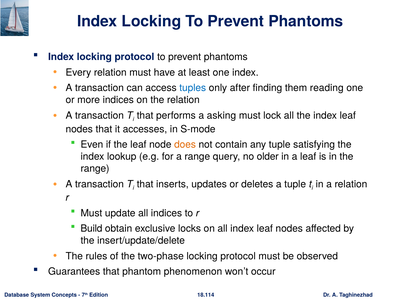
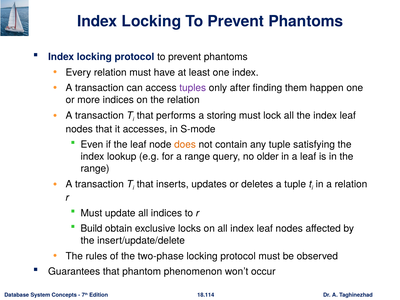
tuples colour: blue -> purple (193, 88)
reading: reading -> happen (327, 88)
asking: asking -> storing (222, 115)
